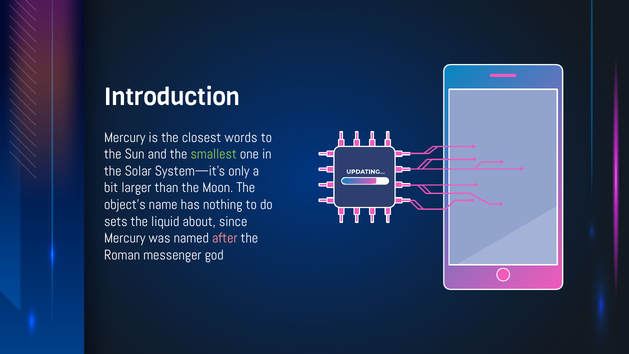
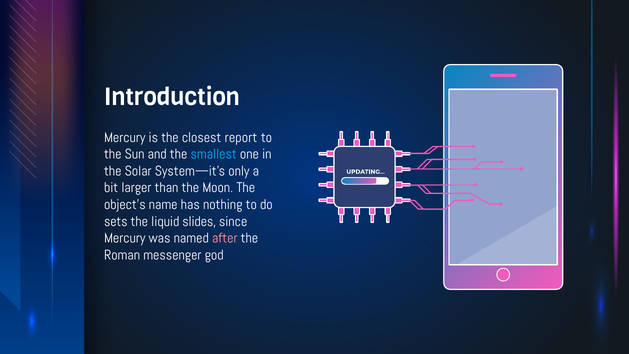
words: words -> report (241, 137)
smallest colour: light green -> light blue (214, 154)
about: about -> slides (199, 221)
